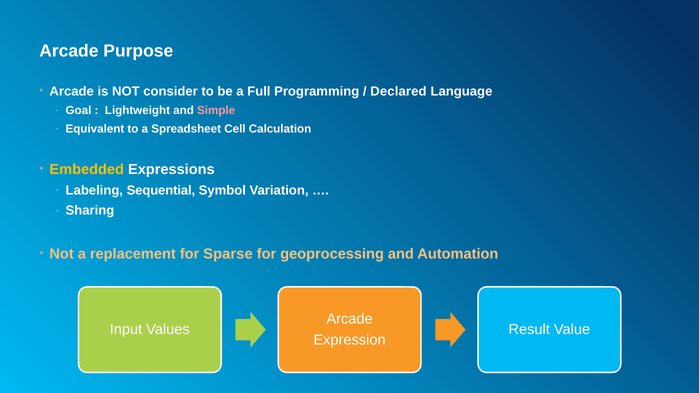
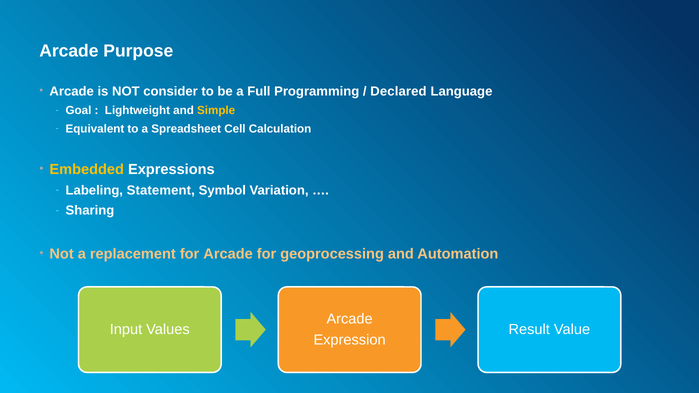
Simple colour: pink -> yellow (216, 110)
Sequential: Sequential -> Statement (161, 190)
for Sparse: Sparse -> Arcade (228, 254)
